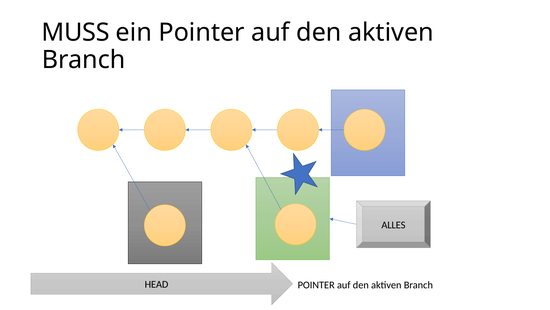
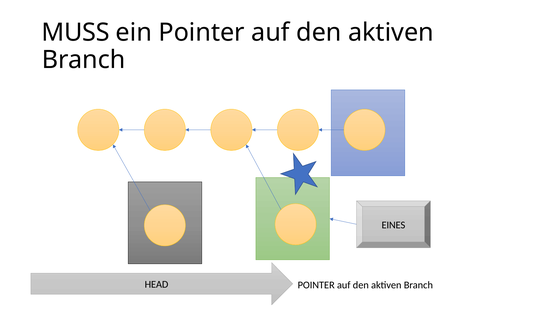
ALLES: ALLES -> EINES (393, 225)
